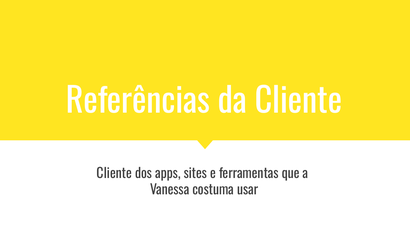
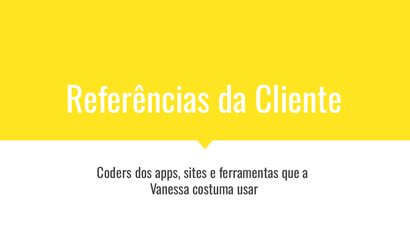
Cliente: Cliente -> Coders (114, 173)
